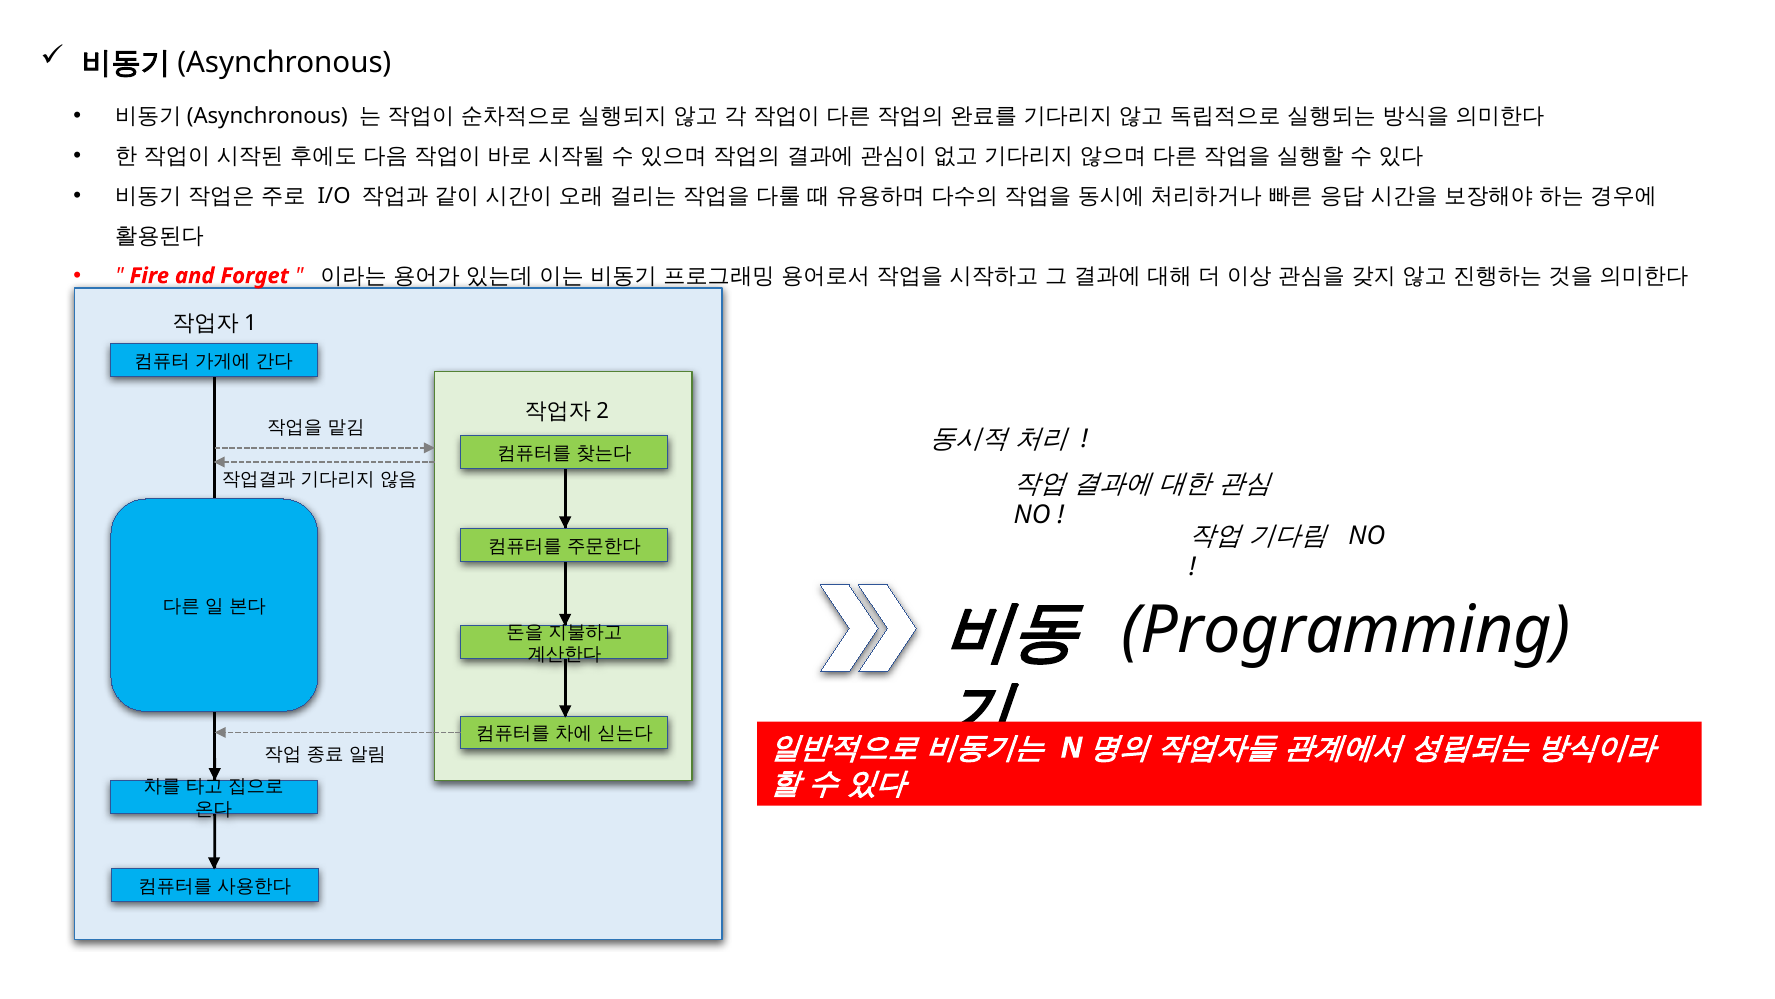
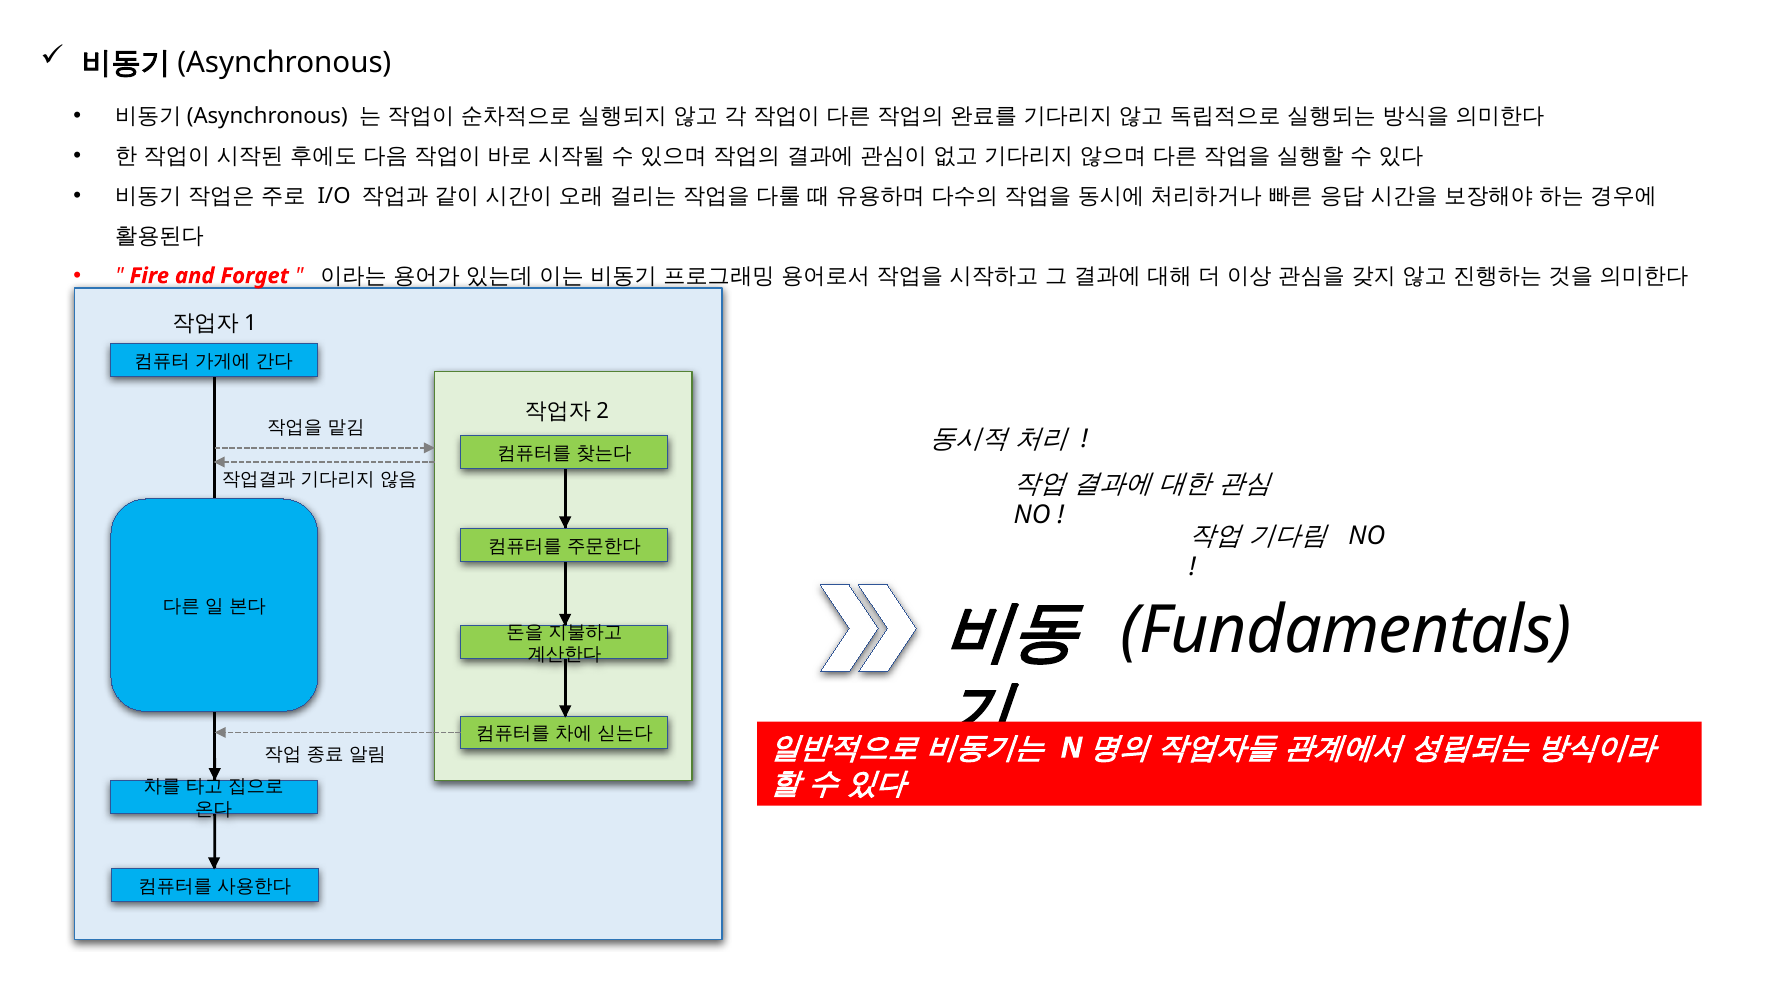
Programming: Programming -> Fundamentals (1346, 630)
